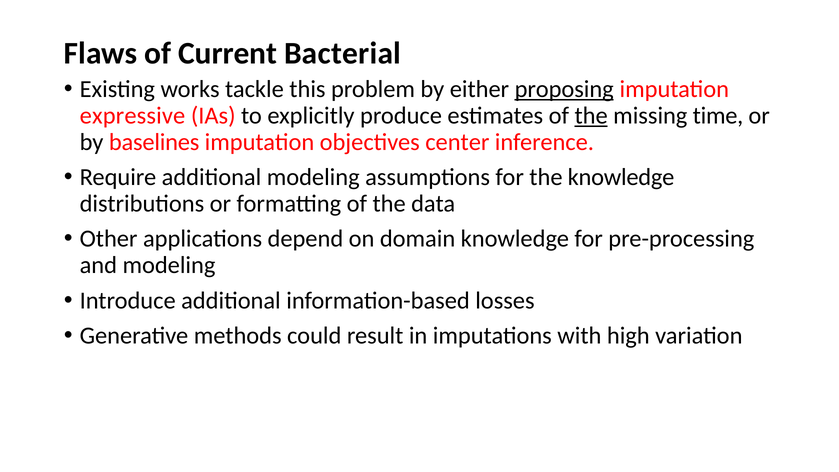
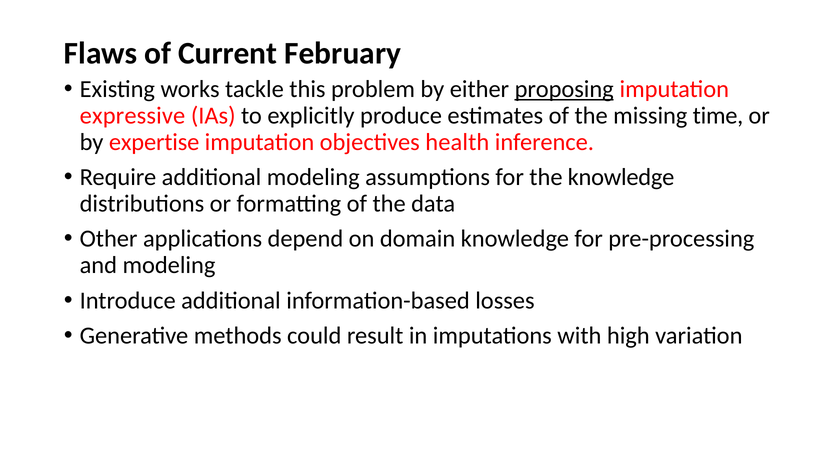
Bacterial: Bacterial -> February (343, 54)
the underline: present -> none (591, 116)
baselines: baselines -> expertise (154, 142)
center: center -> health (457, 142)
